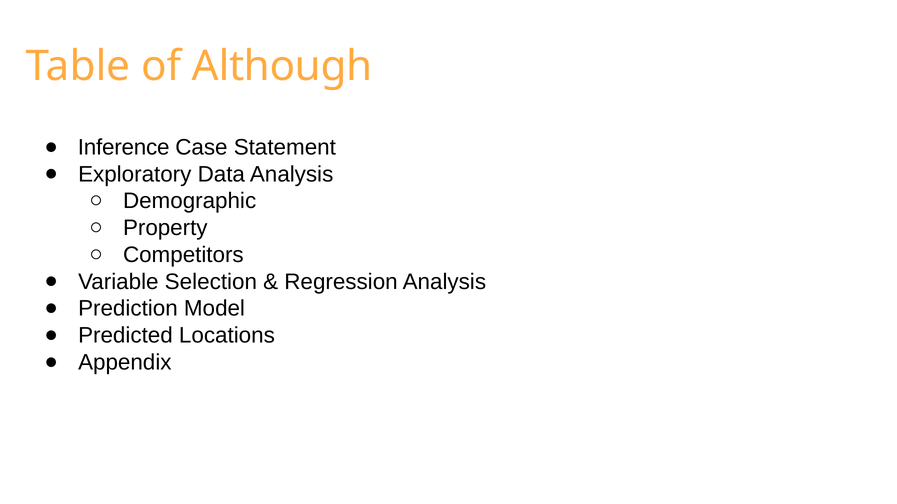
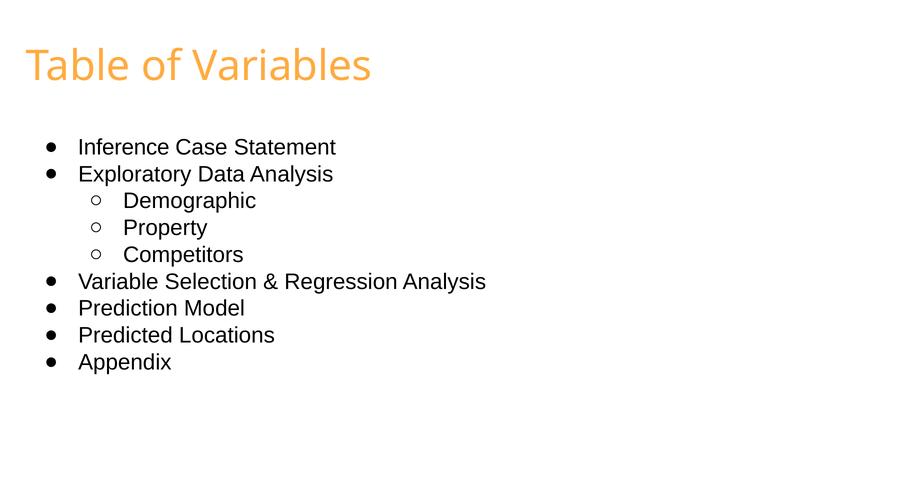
Although: Although -> Variables (282, 66)
